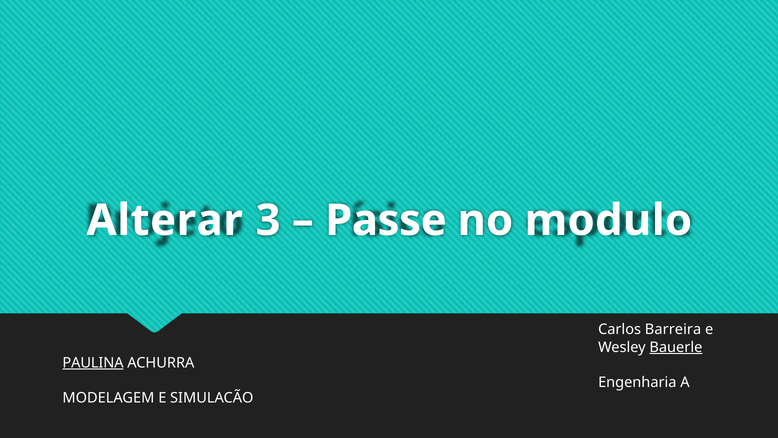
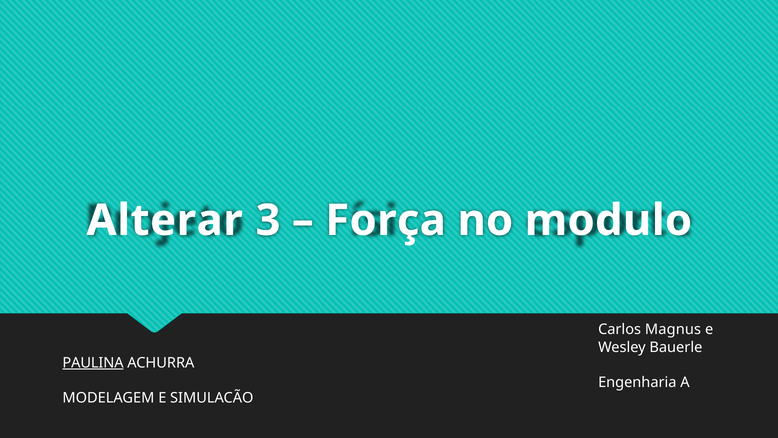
Passe: Passe -> Força (386, 220)
Barreira: Barreira -> Magnus (673, 329)
Bauerle underline: present -> none (676, 347)
